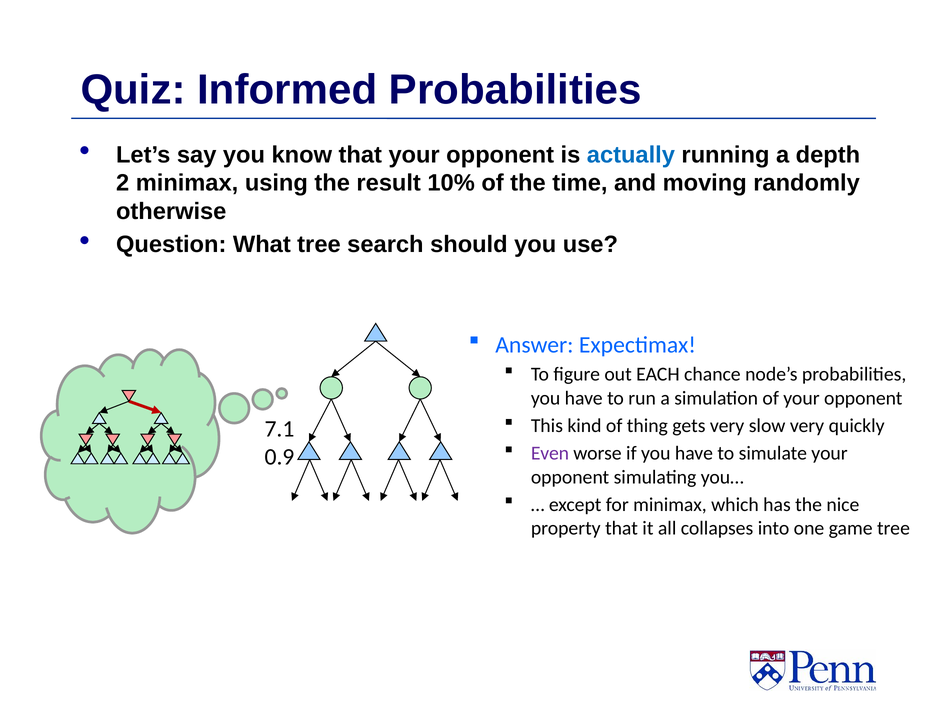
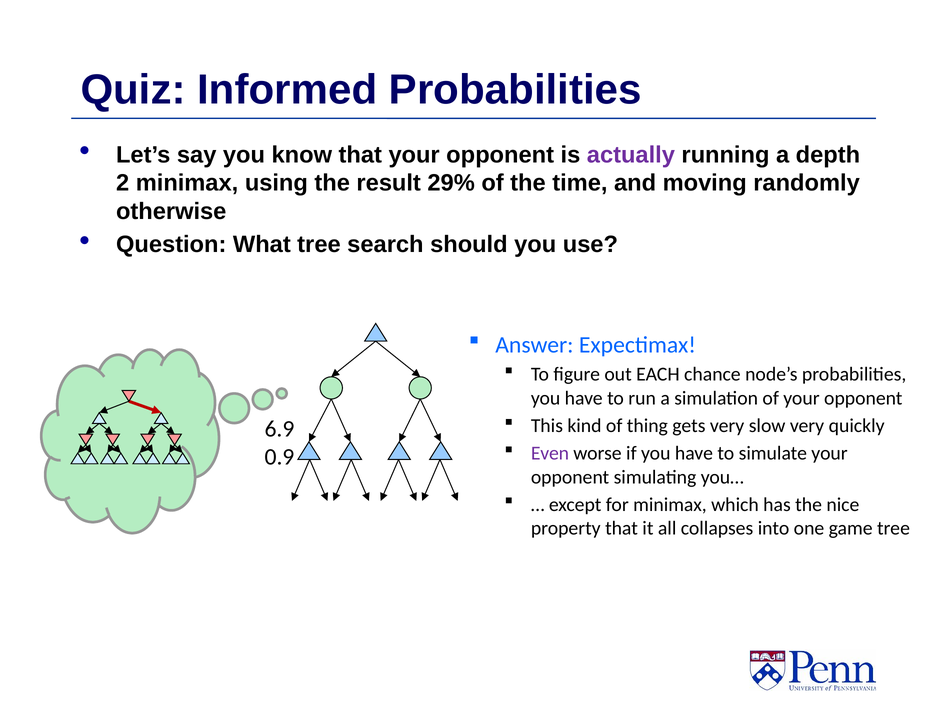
actually colour: blue -> purple (631, 155)
10%: 10% -> 29% (451, 183)
7.1: 7.1 -> 6.9 (279, 429)
